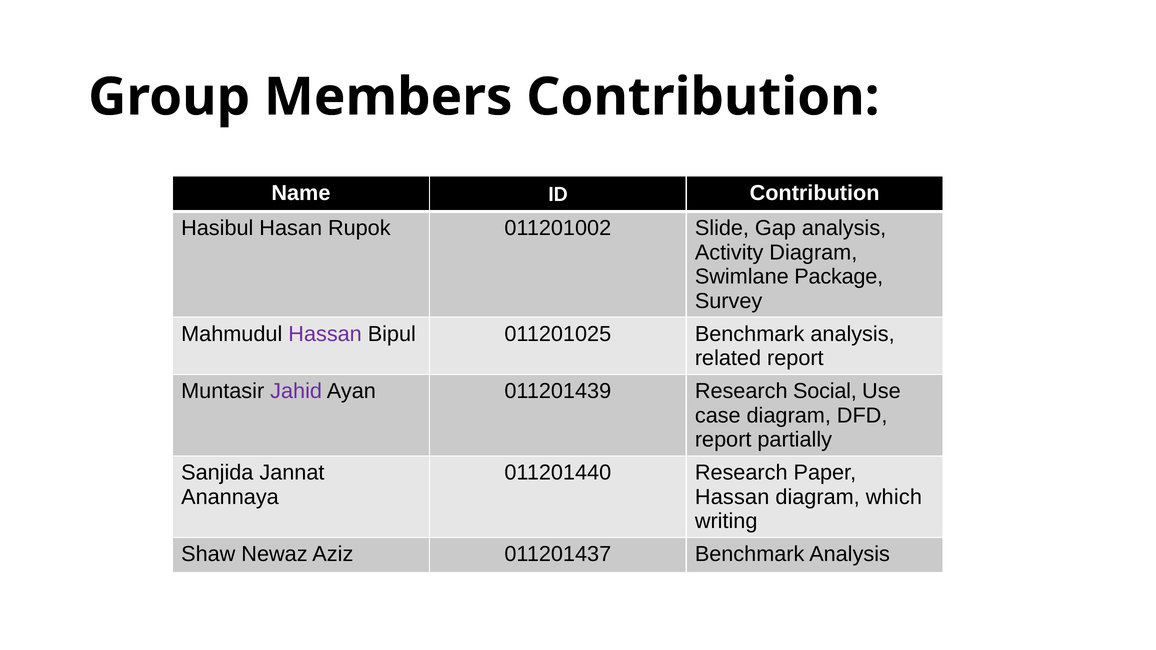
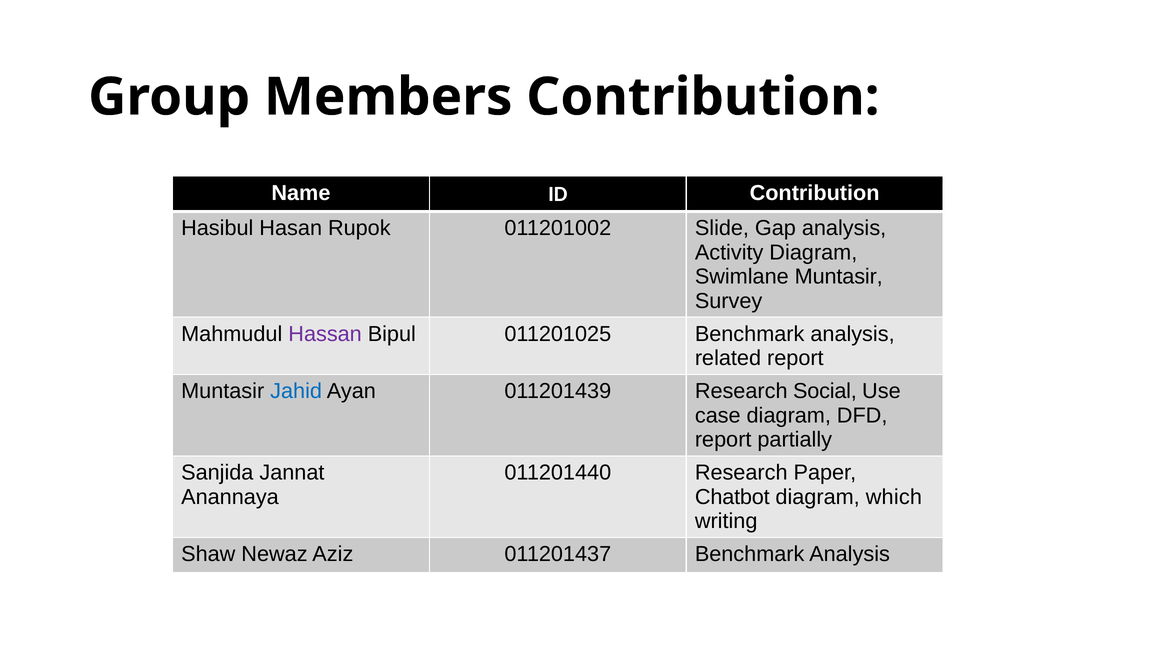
Swimlane Package: Package -> Muntasir (839, 277)
Jahid colour: purple -> blue (296, 391)
Hassan: Hassan -> Chatbot (732, 497)
